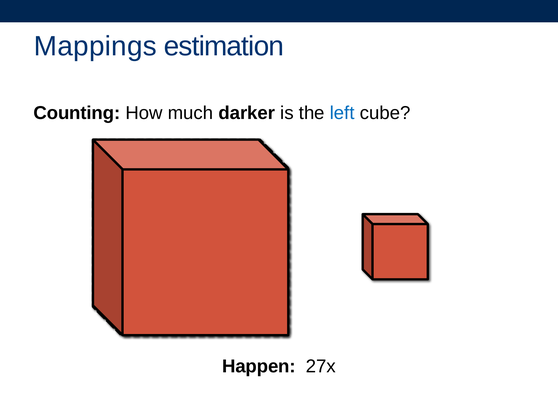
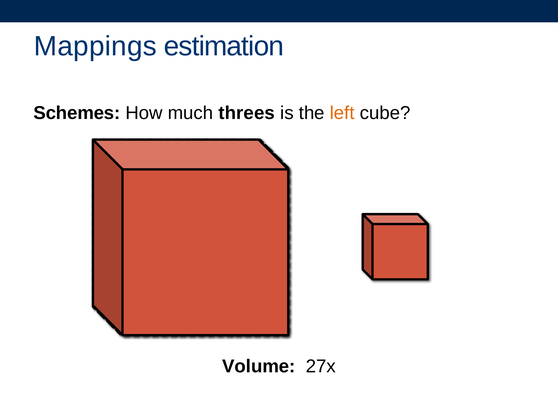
Counting: Counting -> Schemes (77, 113)
darker: darker -> threes (247, 113)
left colour: blue -> orange (342, 113)
Happen: Happen -> Volume (259, 366)
